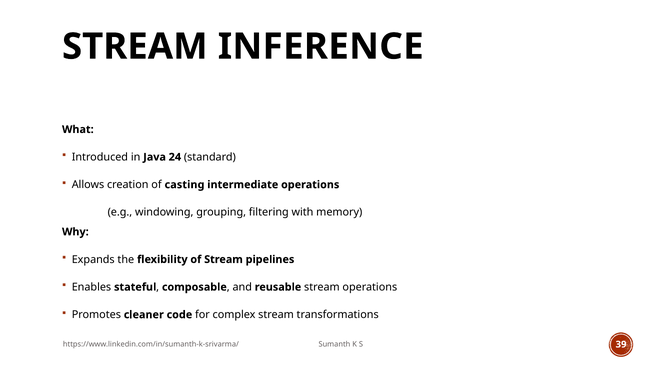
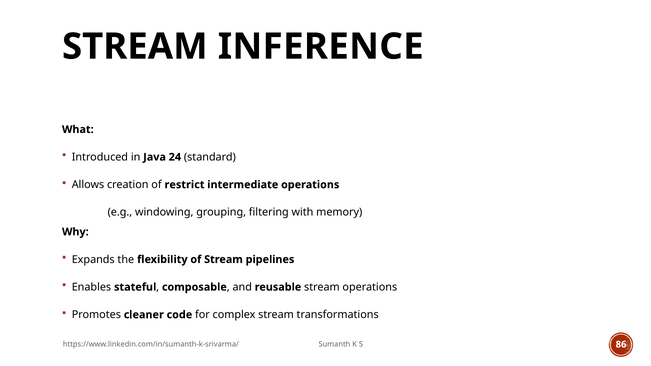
casting: casting -> restrict (185, 185)
39: 39 -> 86 (621, 345)
